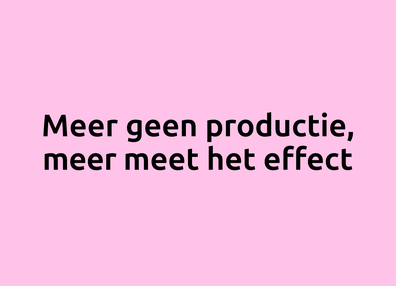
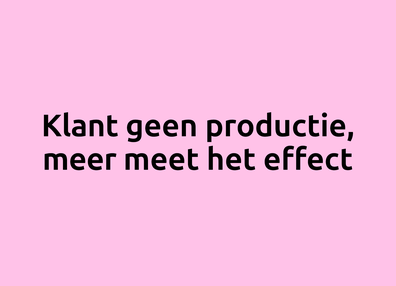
Meer: Meer -> Klant (80, 126)
